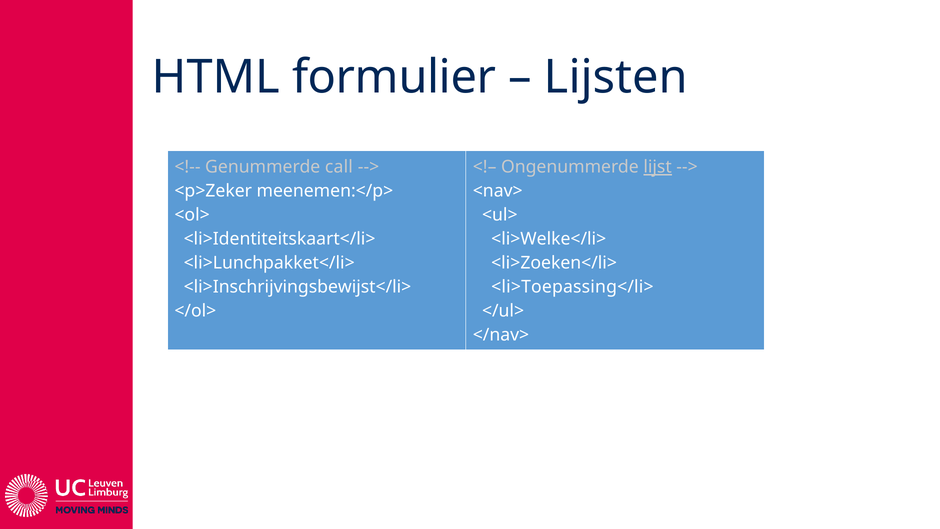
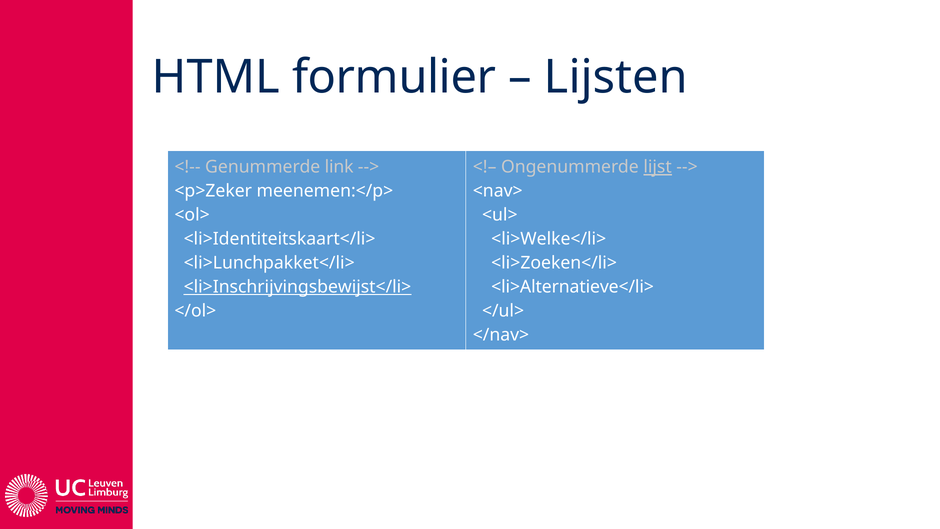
call: call -> link (339, 167)
<li>Inschrijvingsbewijst</li> underline: none -> present (297, 287)
<li>Toepassing</li>: <li>Toepassing</li> -> <li>Alternatieve</li> (573, 287)
